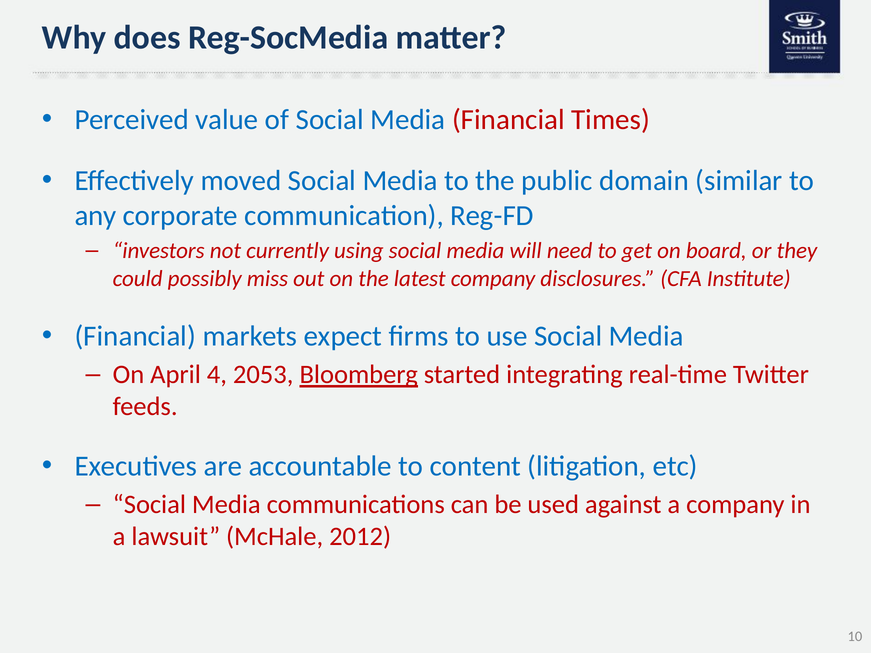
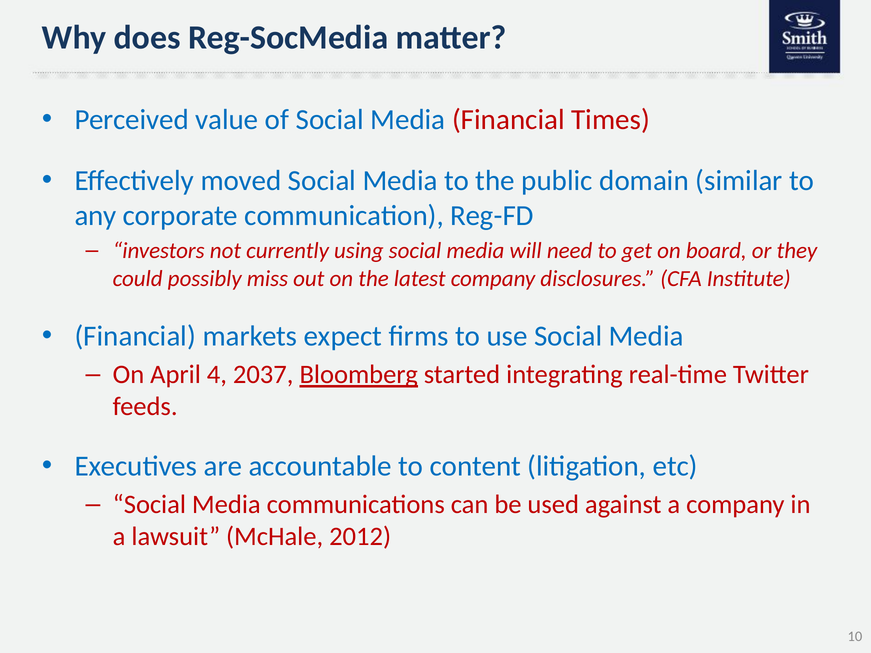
2053: 2053 -> 2037 (263, 375)
